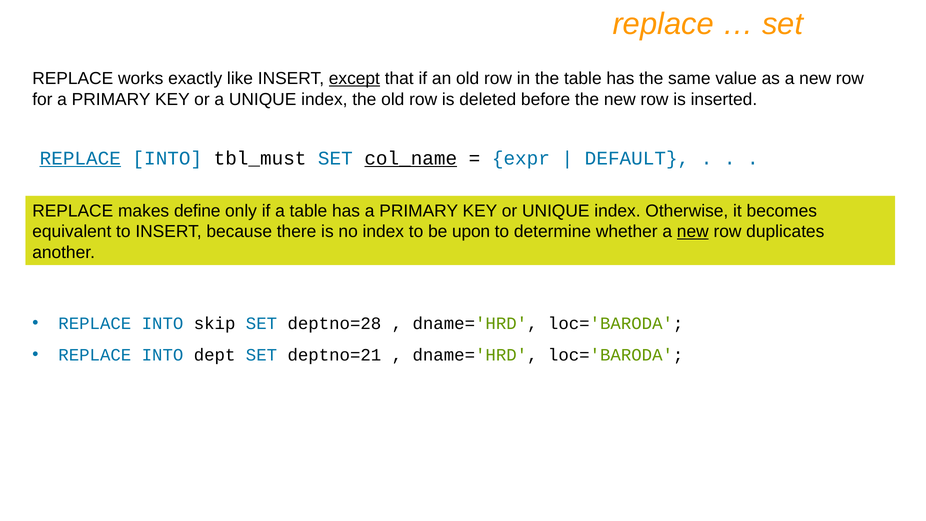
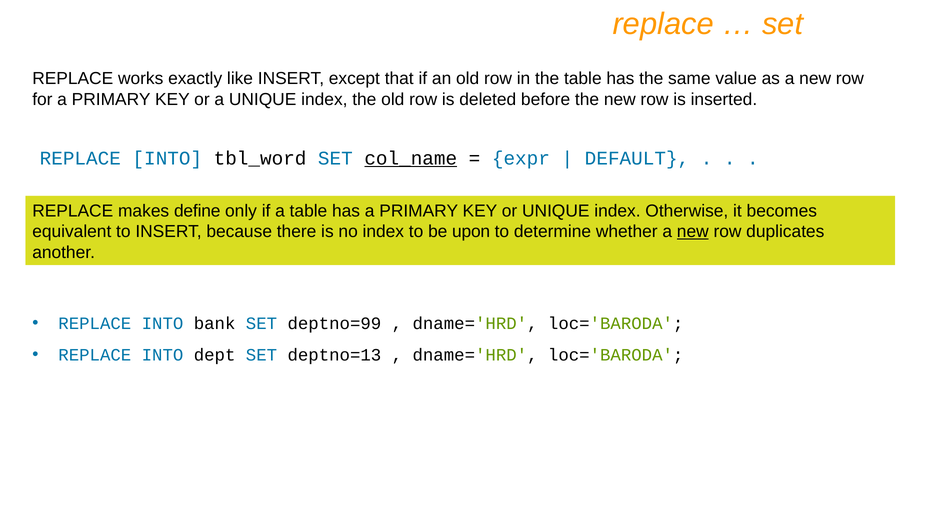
except underline: present -> none (354, 79)
REPLACE underline: present -> none (80, 158)
tbl_must: tbl_must -> tbl_word (260, 158)
skip: skip -> bank (215, 324)
deptno=28: deptno=28 -> deptno=99 (334, 324)
deptno=21: deptno=21 -> deptno=13 (334, 355)
